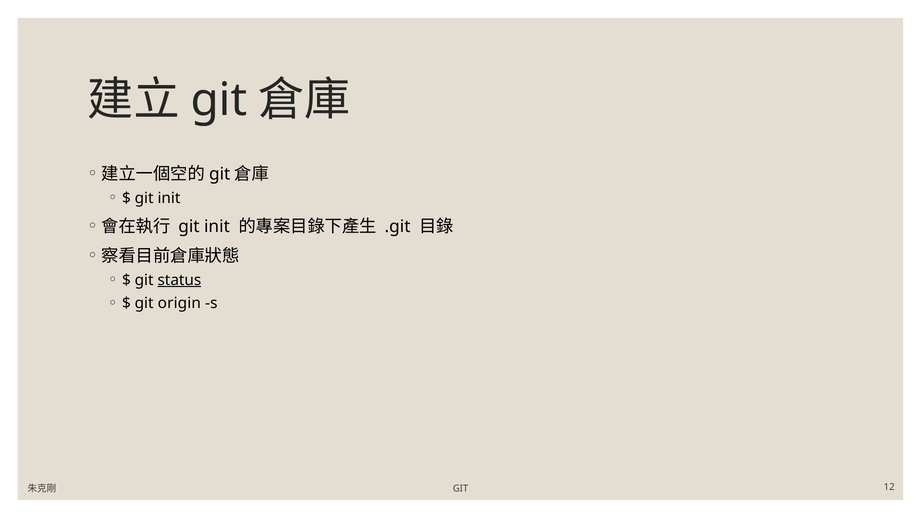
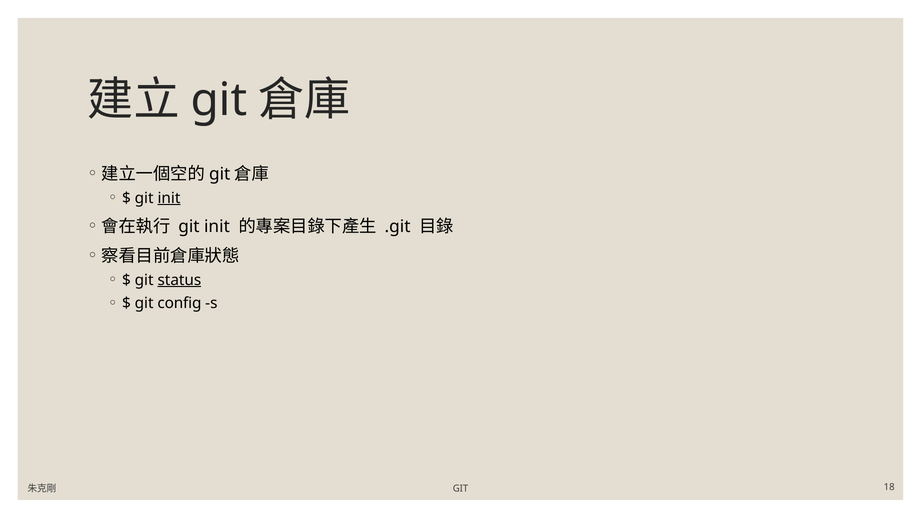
init underline: none -> present (169, 198)
origin: origin -> config (179, 303)
12: 12 -> 18 (889, 487)
